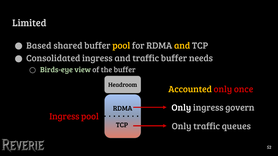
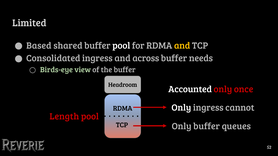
pool colour: yellow -> white (121, 46)
and traffic: traffic -> across (146, 58)
Accounted colour: yellow -> white (190, 90)
govern: govern -> cannot (240, 108)
Ingress: Ingress -> Length (64, 117)
Only traffic: traffic -> buffer (207, 126)
